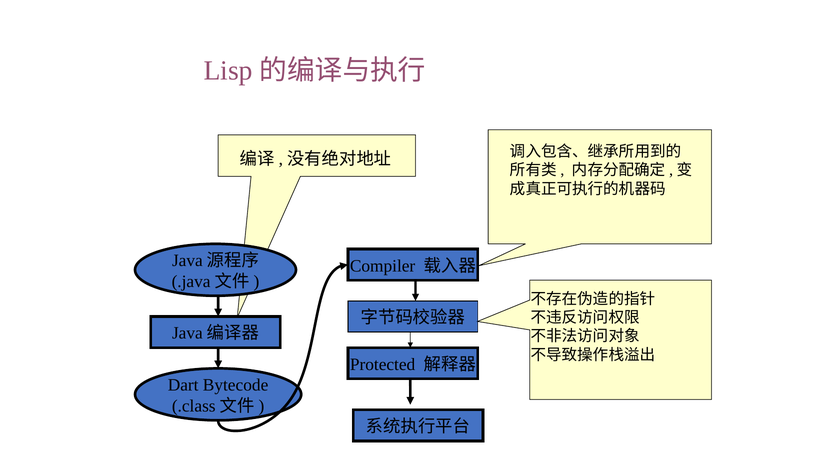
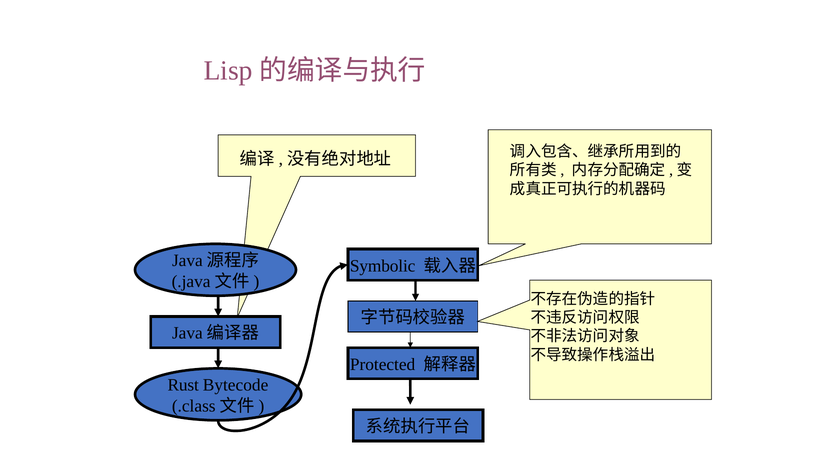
Compiler: Compiler -> Symbolic (383, 266)
Dart: Dart -> Rust (183, 386)
